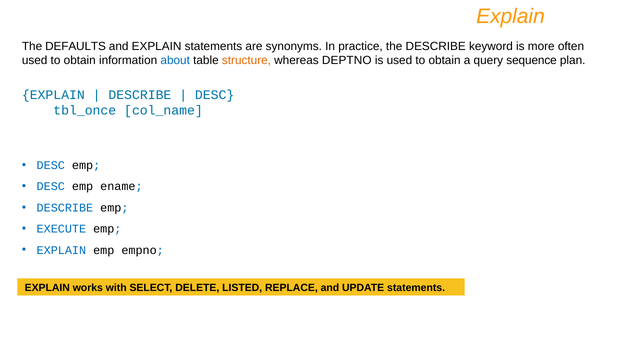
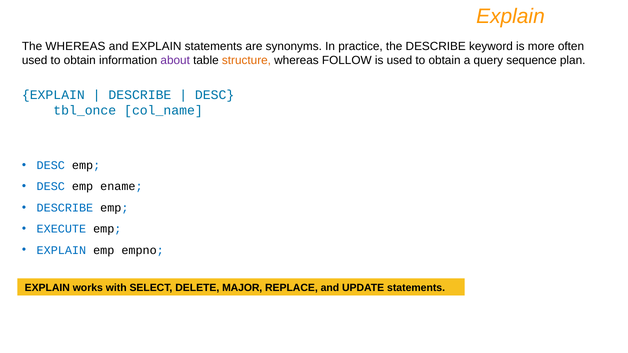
The DEFAULTS: DEFAULTS -> WHEREAS (75, 46)
about colour: blue -> purple (175, 61)
DEPTNO: DEPTNO -> FOLLOW (347, 61)
LISTED: LISTED -> MAJOR (242, 288)
